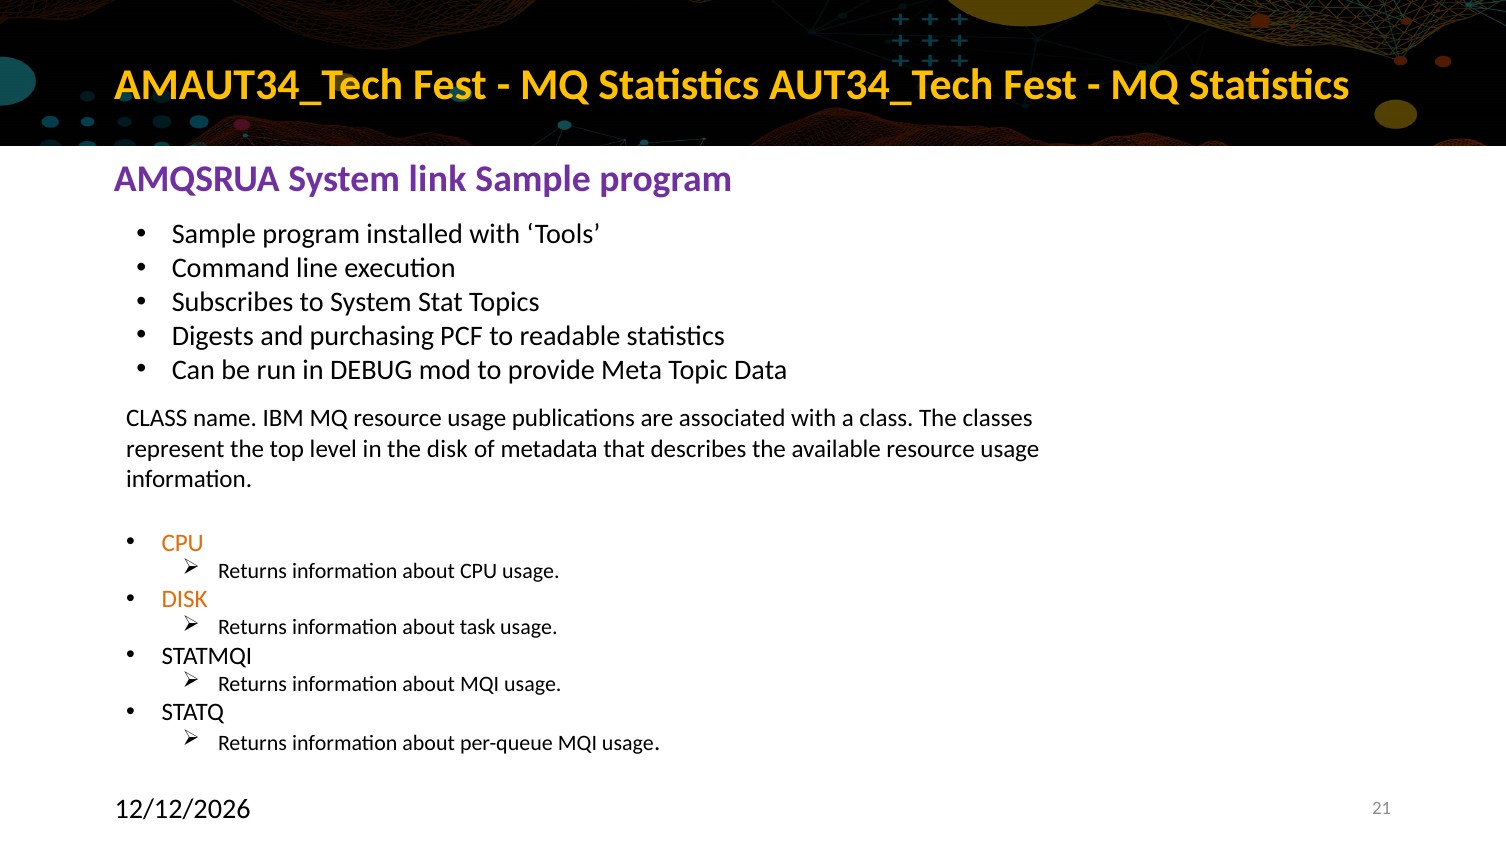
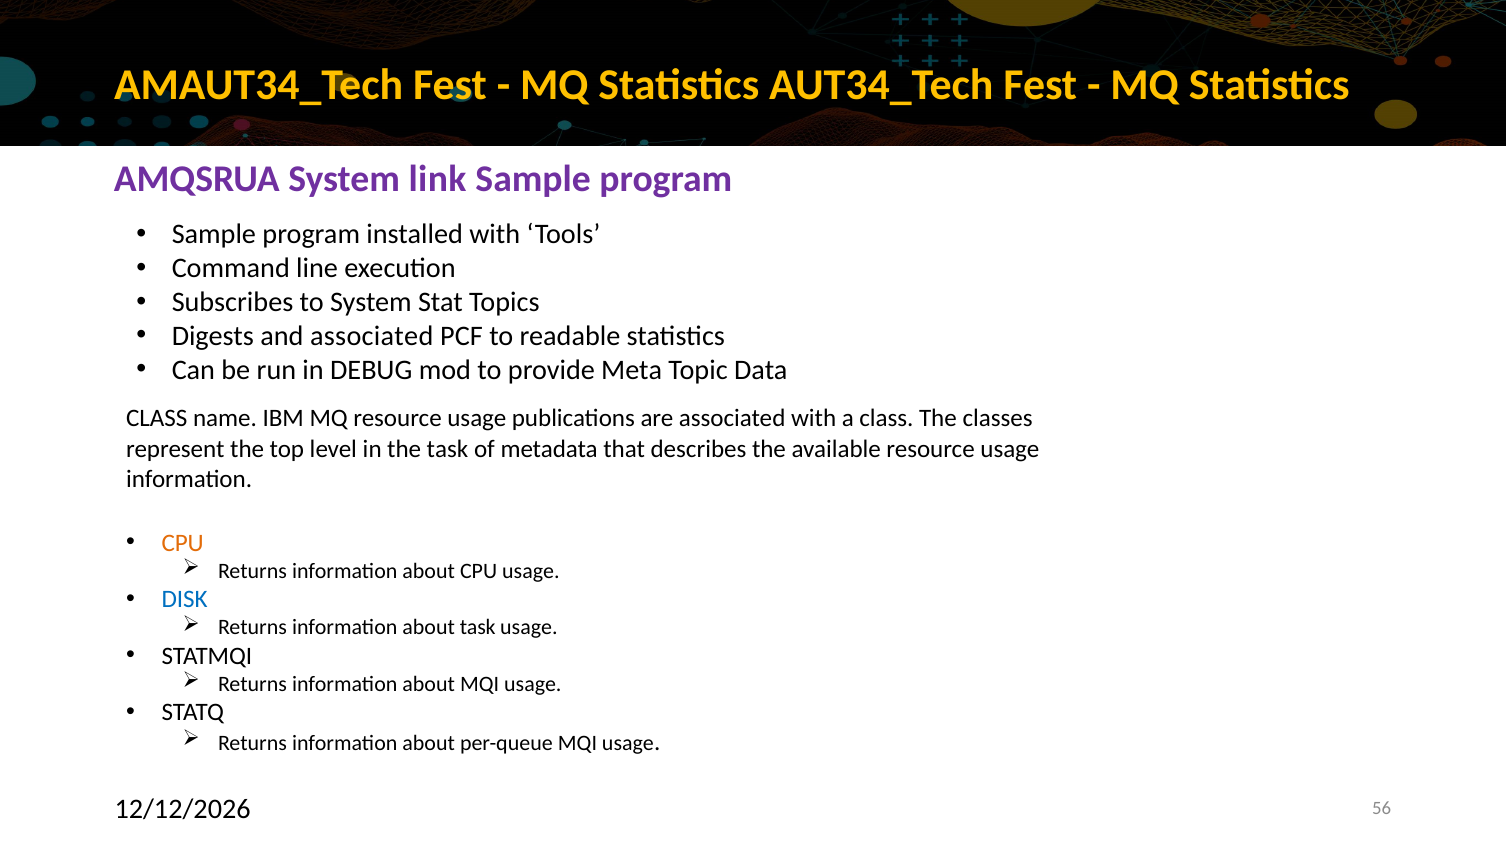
and purchasing: purchasing -> associated (372, 336)
the disk: disk -> task (448, 449)
DISK colour: orange -> blue (185, 599)
21: 21 -> 56 (1382, 809)
